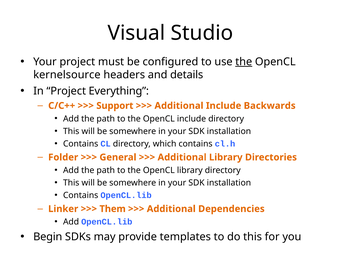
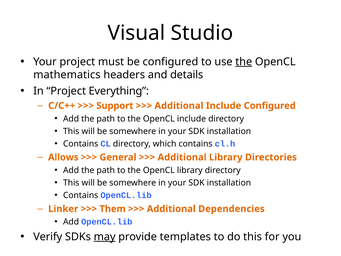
kernelsource: kernelsource -> mathematics (67, 75)
Include Backwards: Backwards -> Configured (270, 106)
Folder: Folder -> Allows (63, 157)
Begin: Begin -> Verify (48, 237)
may underline: none -> present (105, 237)
